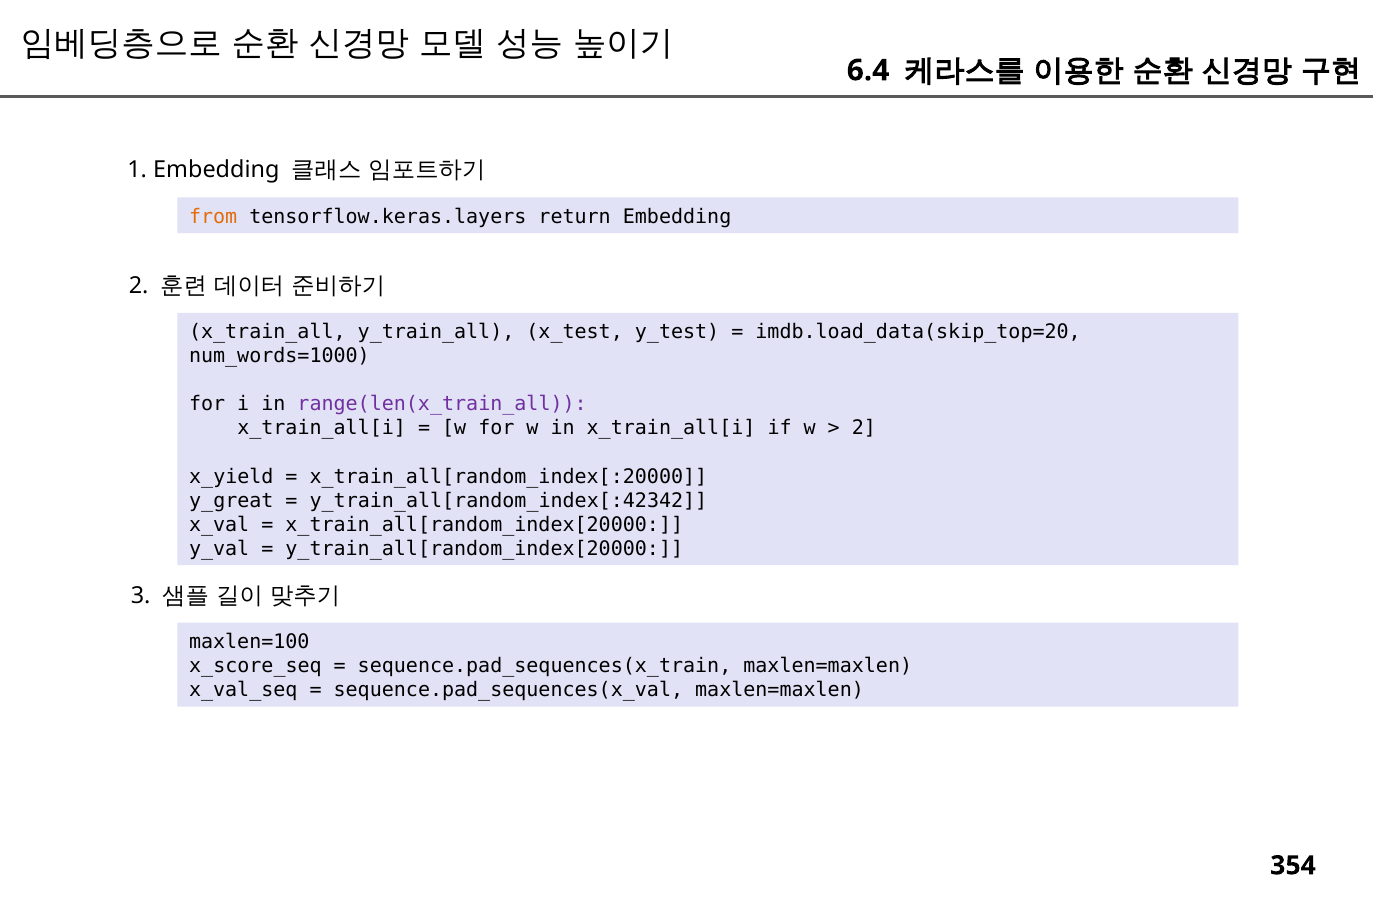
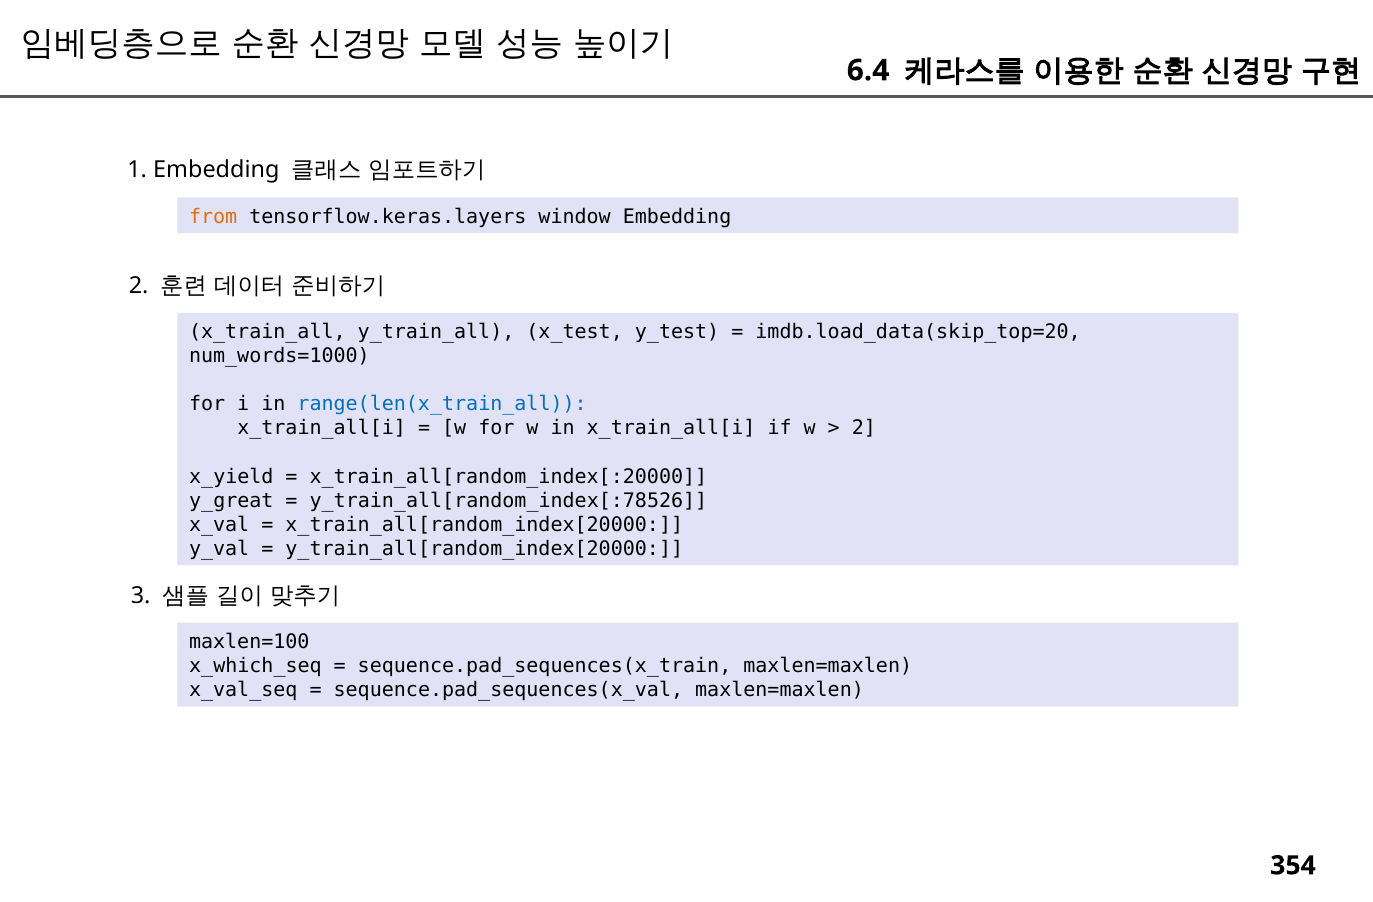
return: return -> window (575, 217)
range(len(x_train_all colour: purple -> blue (442, 404)
y_train_all[random_index[:42342: y_train_all[random_index[:42342 -> y_train_all[random_index[:78526 (508, 500)
x_score_seq: x_score_seq -> x_which_seq (255, 666)
